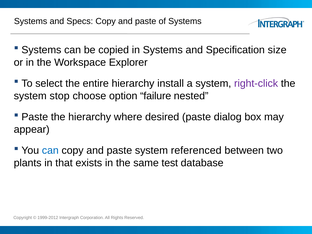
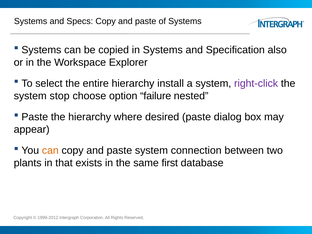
size: size -> also (277, 50)
can colour: blue -> orange (50, 151)
referenced: referenced -> connection (196, 151)
test: test -> first (170, 163)
